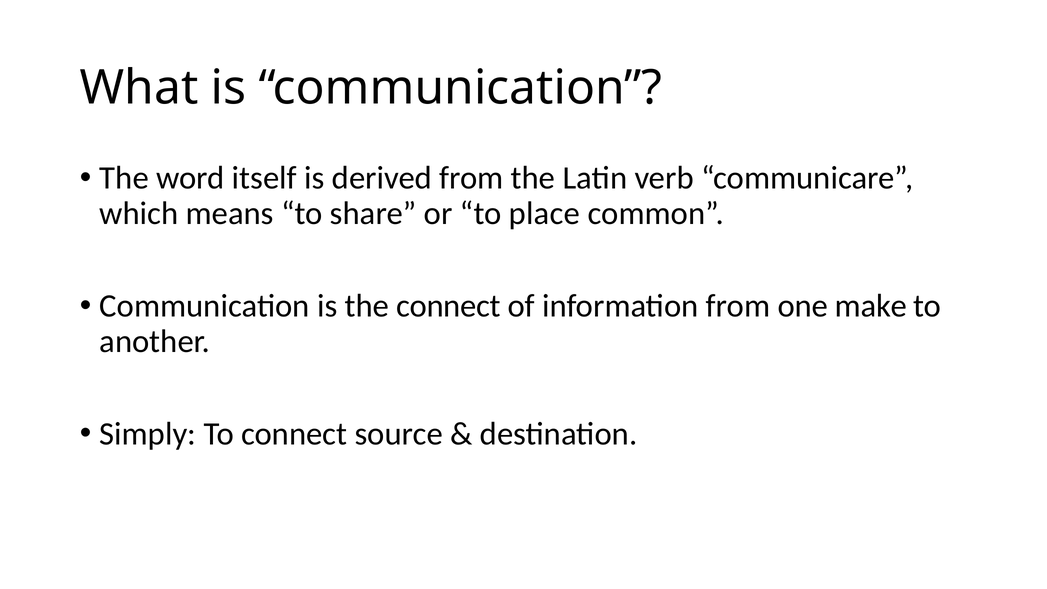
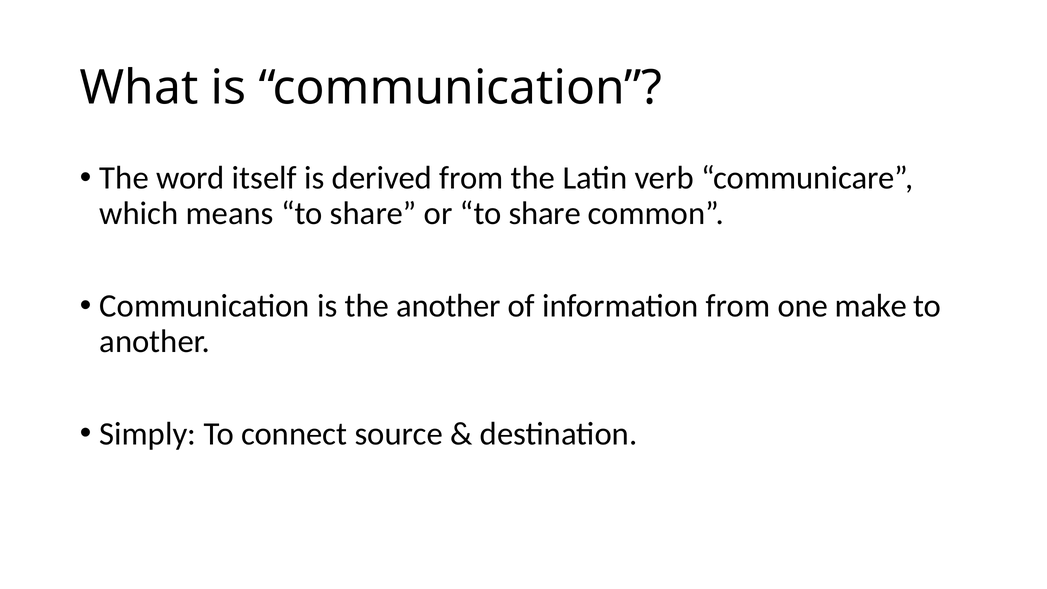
or to place: place -> share (545, 213)
the connect: connect -> another (448, 306)
